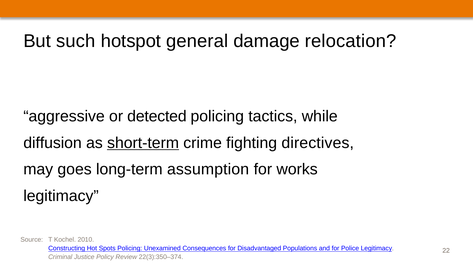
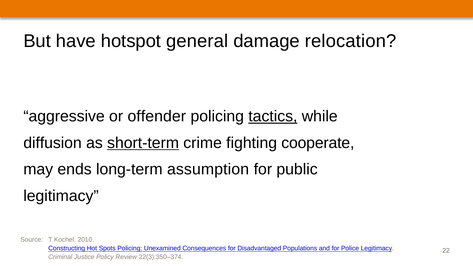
such: such -> have (76, 41)
detected: detected -> offender (157, 116)
tactics underline: none -> present (273, 116)
directives: directives -> cooperate (318, 143)
goes: goes -> ends (75, 169)
works: works -> public (297, 169)
